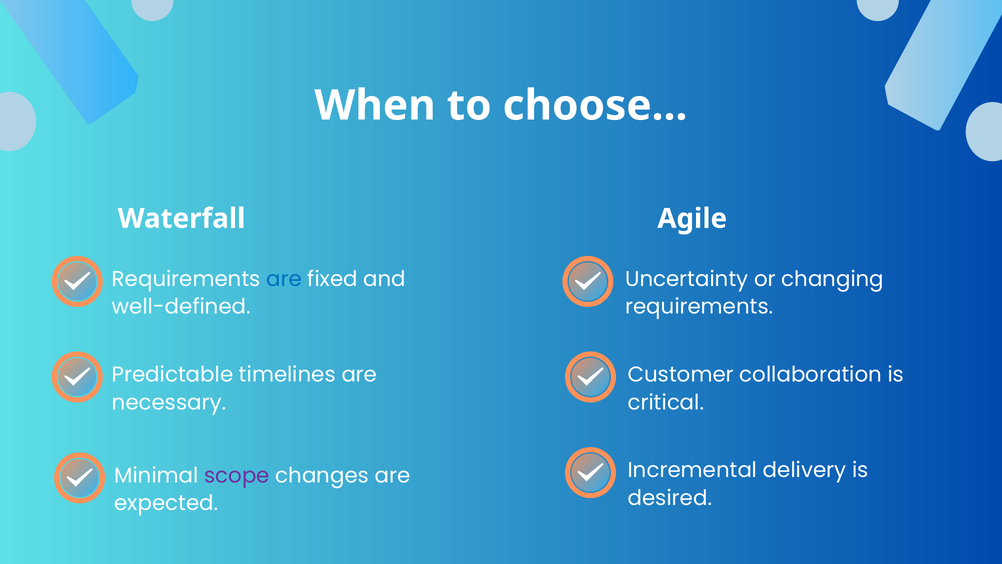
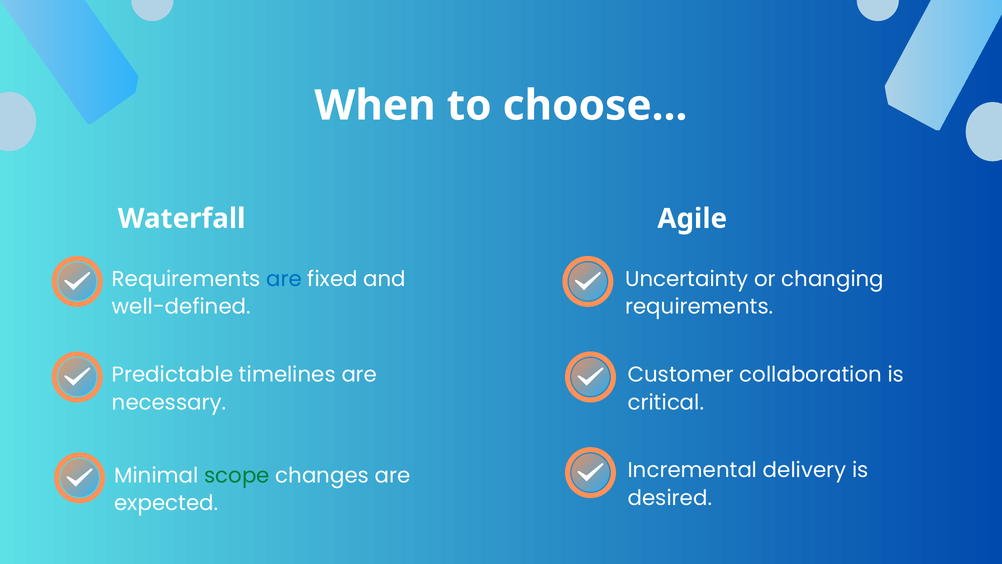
scope colour: purple -> green (237, 475)
